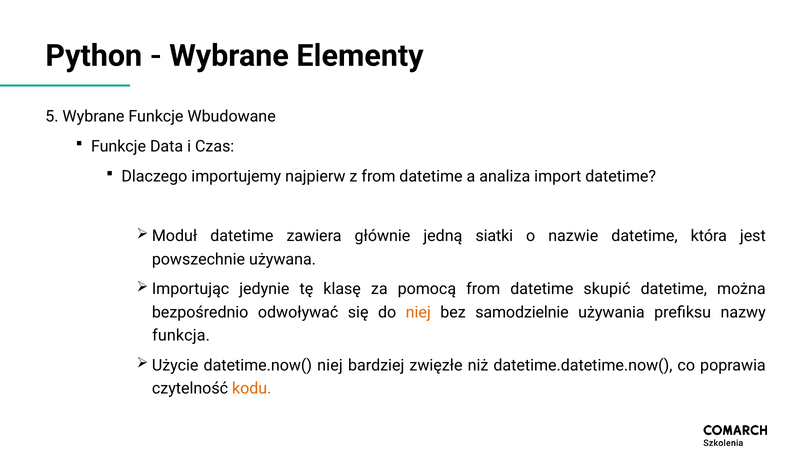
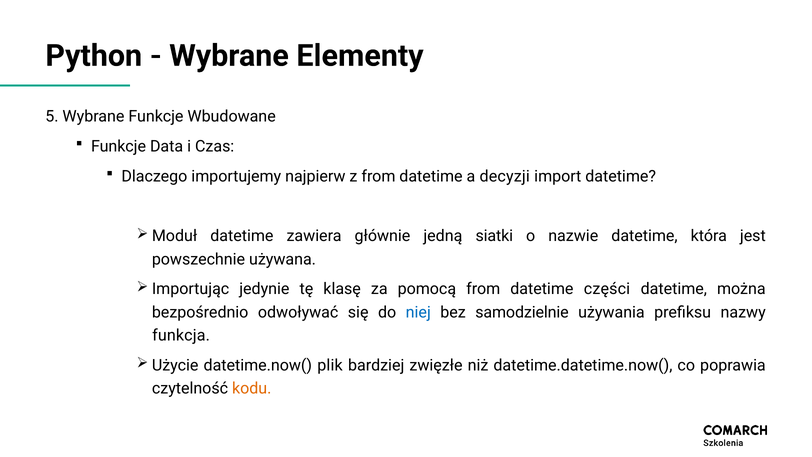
analiza: analiza -> decyzji (505, 176)
skupić: skupić -> części (607, 289)
niej colour: orange -> blue (418, 312)
datetime.now( niej: niej -> plik (330, 365)
